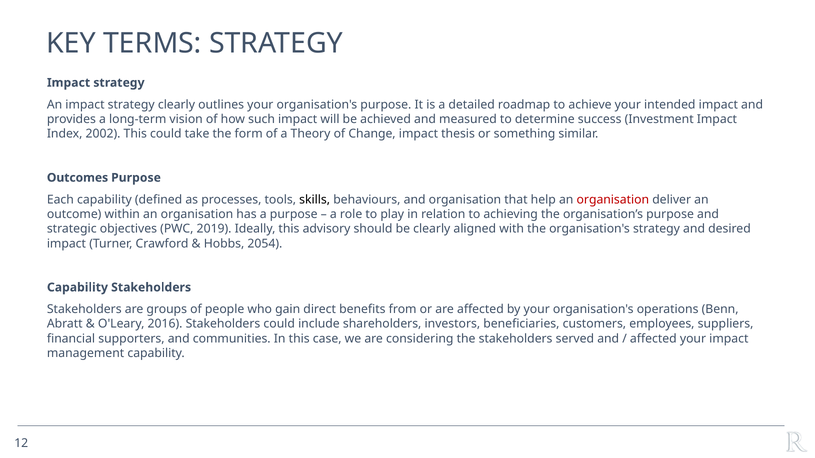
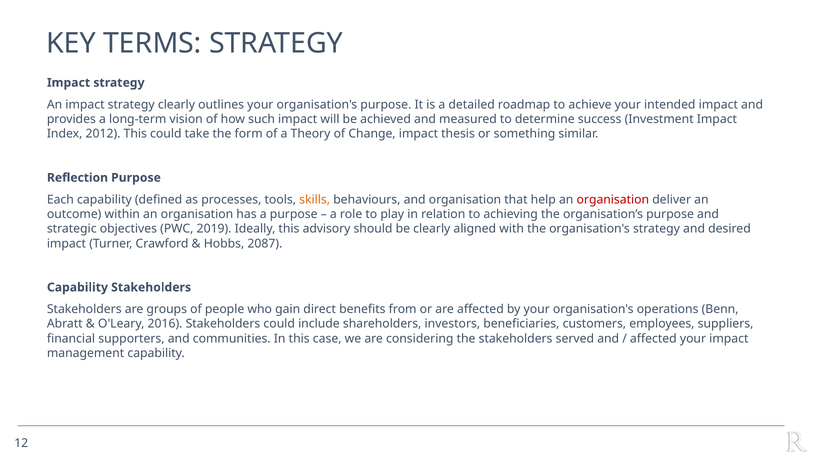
2002: 2002 -> 2012 (103, 134)
Outcomes: Outcomes -> Reflection (77, 178)
skills colour: black -> orange (315, 200)
2054: 2054 -> 2087 (265, 244)
